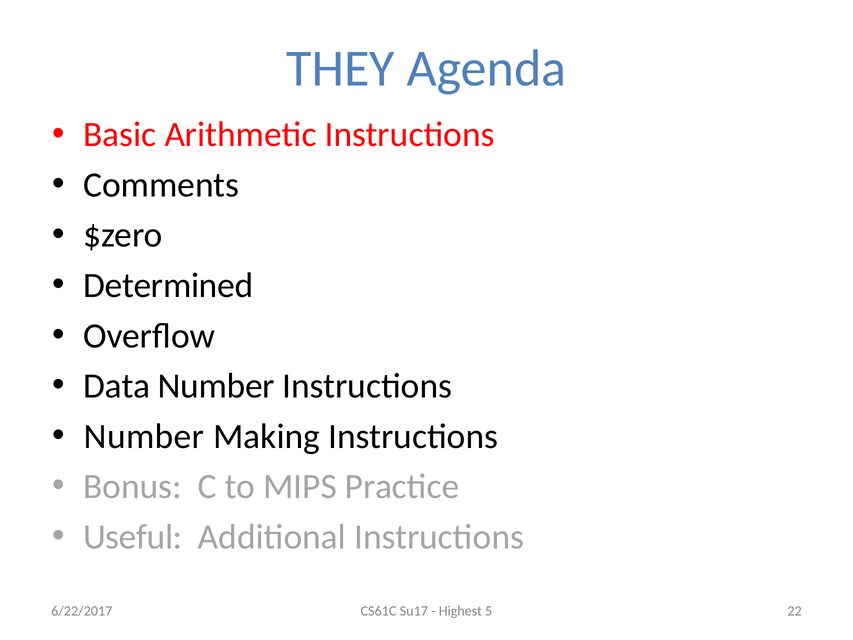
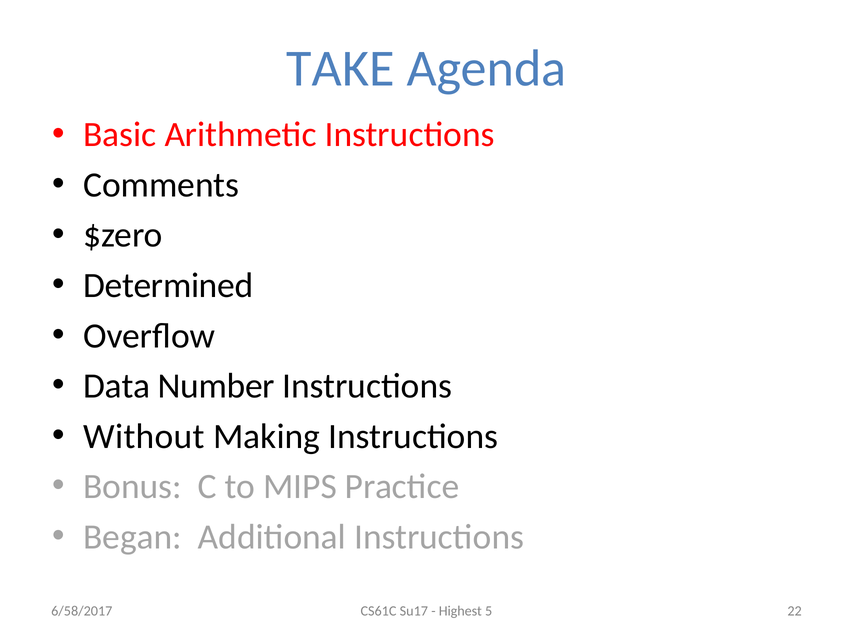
THEY: THEY -> TAKE (340, 68)
Number: Number -> Without (144, 436)
Useful: Useful -> Began (133, 537)
6/22/2017: 6/22/2017 -> 6/58/2017 (82, 611)
